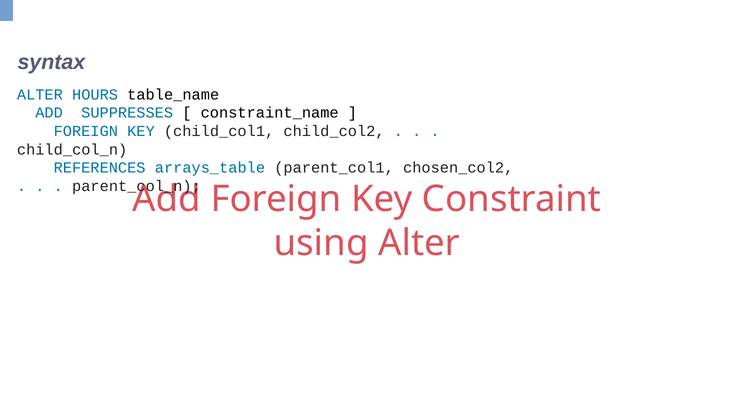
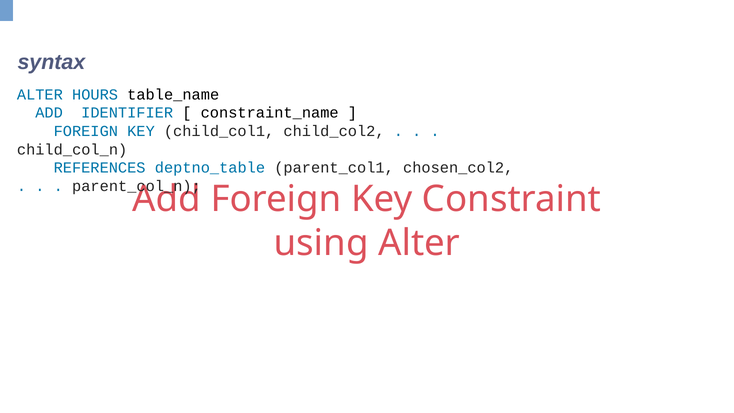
SUPPRESSES: SUPPRESSES -> IDENTIFIER (127, 113)
arrays_table: arrays_table -> deptno_table (210, 168)
